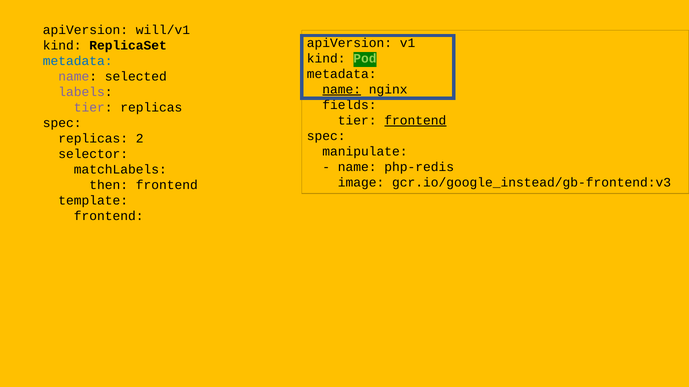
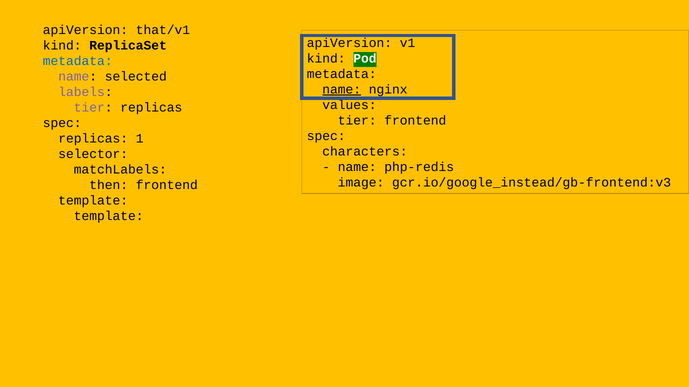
will/v1: will/v1 -> that/v1 (163, 30)
Pod colour: light green -> white (365, 59)
fields: fields -> values (349, 105)
frontend underline: present -> none (415, 121)
2: 2 -> 1 (140, 139)
manipulate: manipulate -> characters (365, 152)
frontend: frontend -> template (109, 216)
